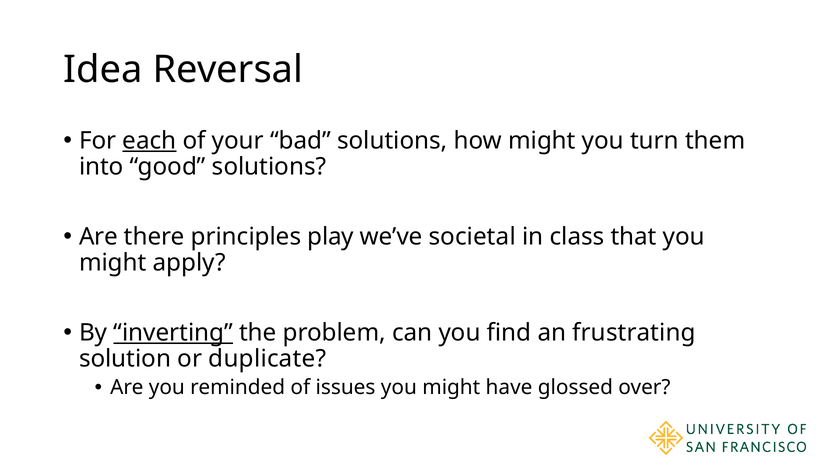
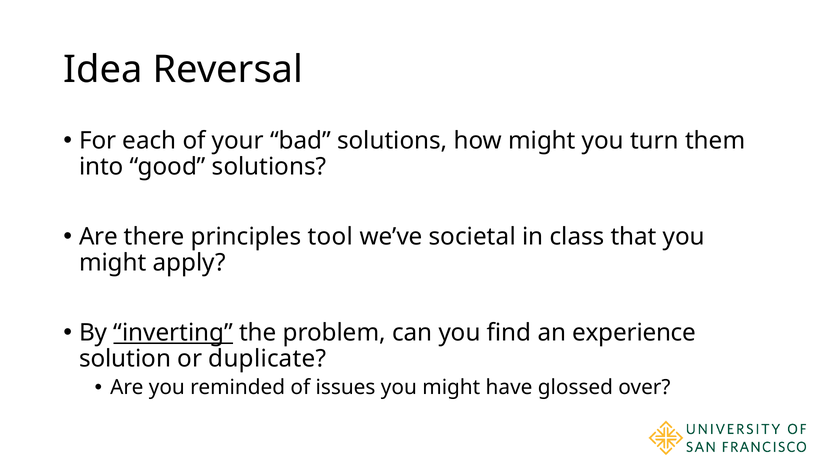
each underline: present -> none (149, 141)
play: play -> tool (330, 237)
frustrating: frustrating -> experience (634, 333)
